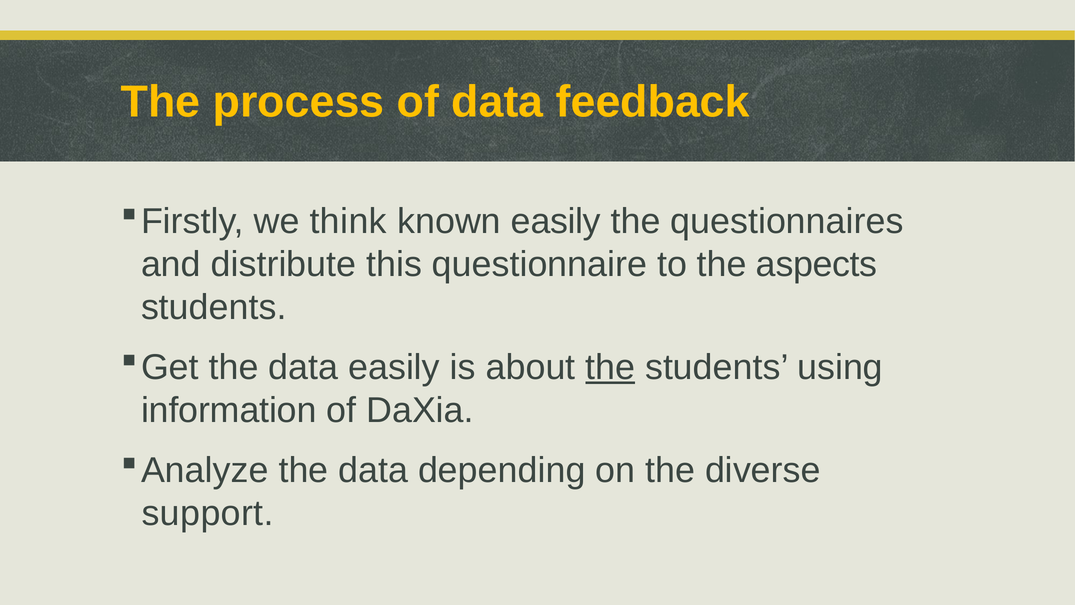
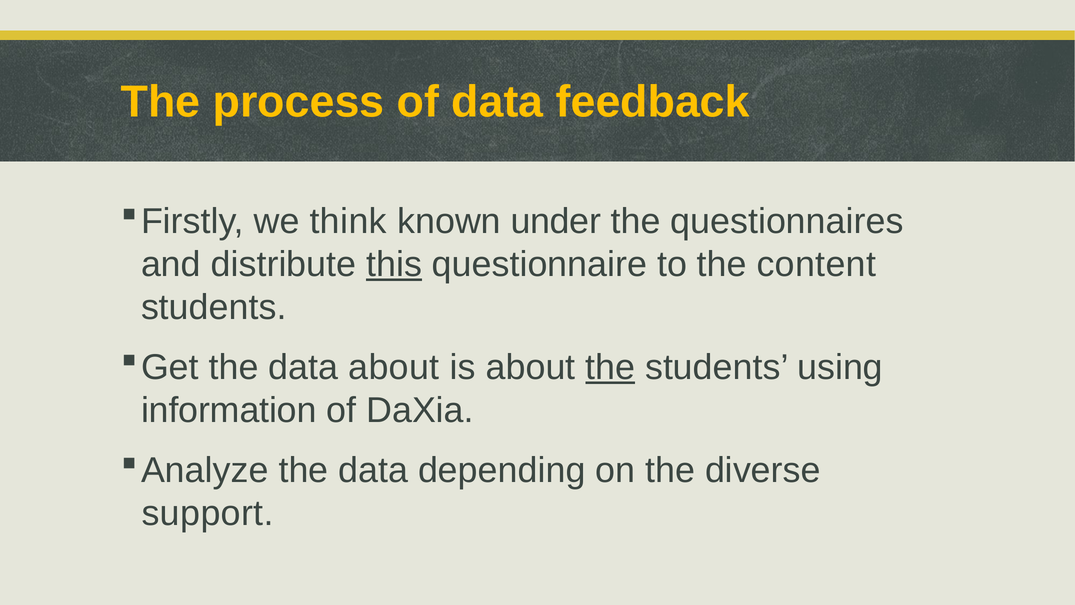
known easily: easily -> under (556, 221)
this underline: none -> present (394, 264)
aspects: aspects -> content (816, 264)
data easily: easily -> about (394, 367)
